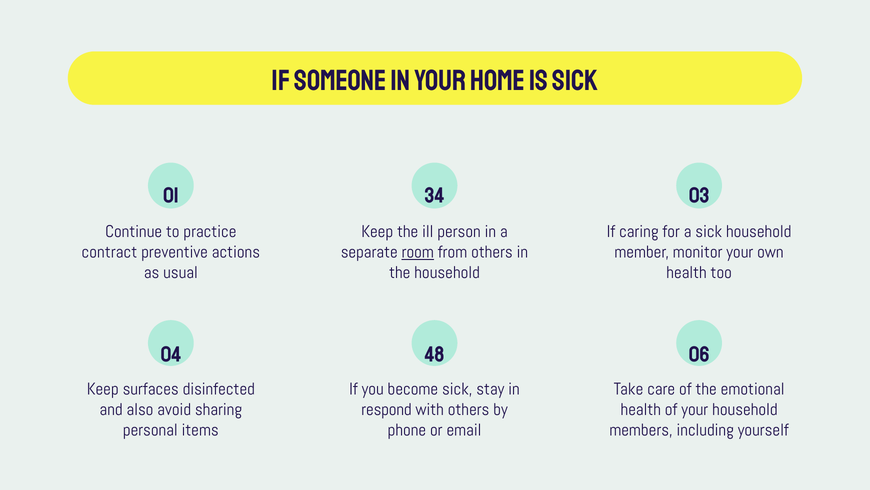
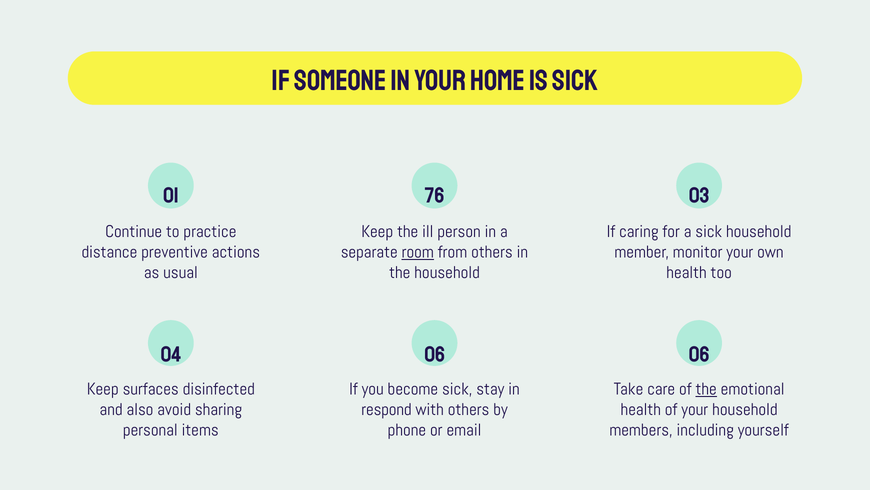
34: 34 -> 76 (434, 196)
contract: contract -> distance (109, 252)
04 48: 48 -> 06 (435, 354)
the underline: none -> present (706, 389)
